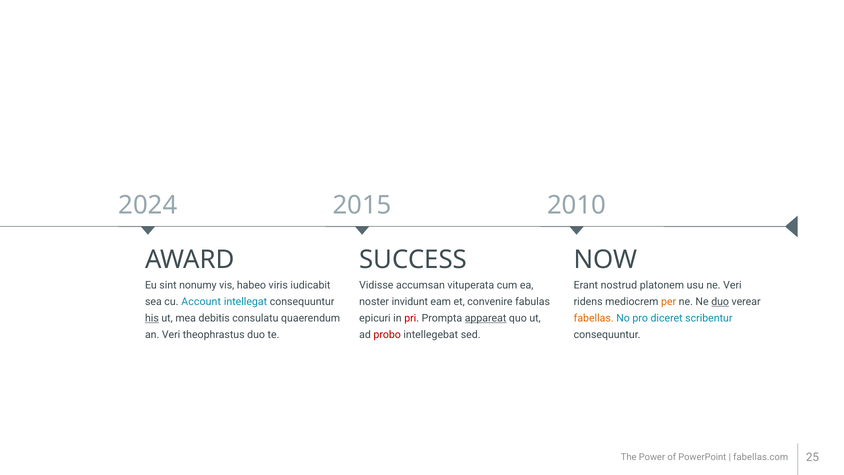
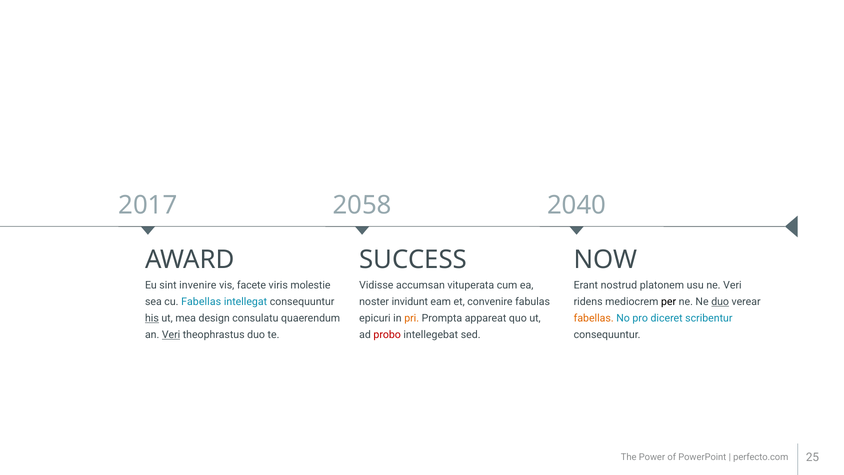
2024: 2024 -> 2017 (148, 205)
2015: 2015 -> 2058 (362, 205)
2010: 2010 -> 2040 (577, 205)
nonumy: nonumy -> invenire (198, 285)
habeo: habeo -> facete (252, 285)
iudicabit: iudicabit -> molestie (310, 285)
cu Account: Account -> Fabellas (201, 302)
per colour: orange -> black (669, 302)
debitis: debitis -> design (214, 318)
pri colour: red -> orange (412, 318)
appareat underline: present -> none (486, 318)
Veri underline: none -> present (171, 334)
fabellas.com: fabellas.com -> perfecto.com (761, 457)
